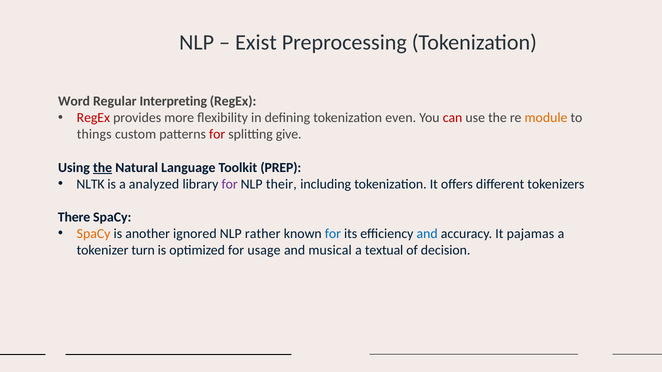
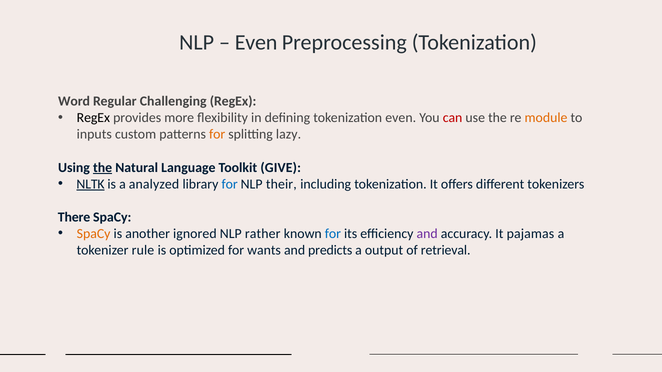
Exist: Exist -> Even (256, 43)
Interpreting: Interpreting -> Challenging (173, 101)
RegEx colour: red -> black (93, 118)
things: things -> inputs (94, 135)
for colour: red -> orange (217, 135)
give: give -> lazy (289, 135)
PREP: PREP -> GIVE (281, 168)
NLTK underline: none -> present (91, 184)
for colour: purple -> blue (230, 184)
and colour: blue -> purple (427, 234)
turn: turn -> rule (143, 250)
usage: usage -> wants (264, 250)
musical: musical -> predicts (330, 250)
textual: textual -> output (384, 250)
decision: decision -> retrieval (446, 250)
